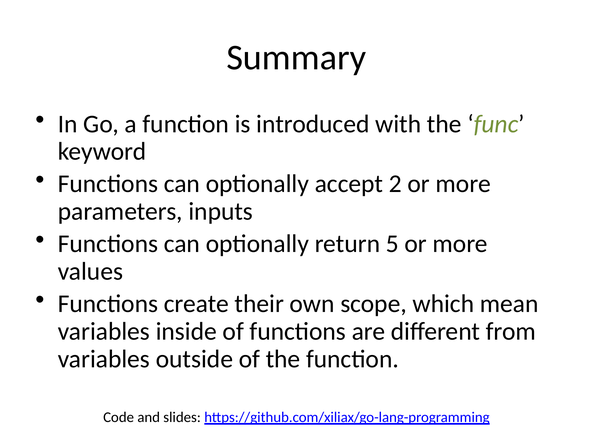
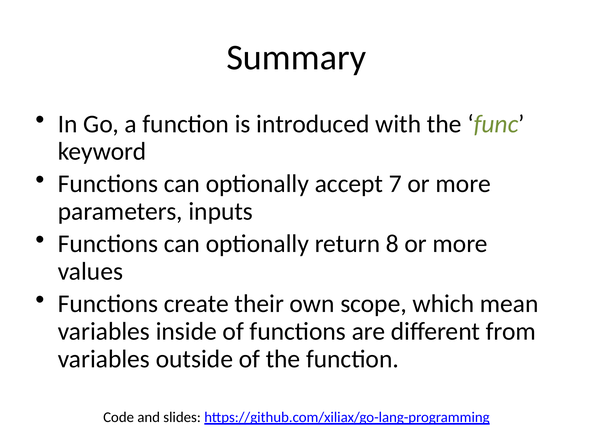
2: 2 -> 7 (395, 184)
5: 5 -> 8 (392, 244)
